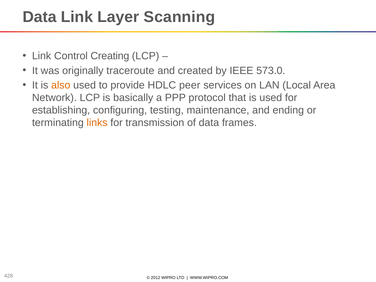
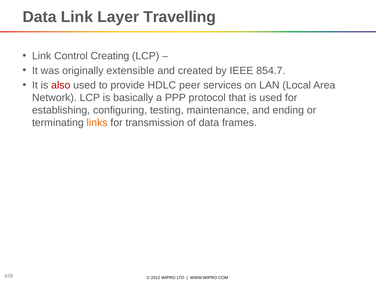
Scanning: Scanning -> Travelling (180, 17)
traceroute: traceroute -> extensible (130, 71)
573.0: 573.0 -> 854.7 (271, 71)
also colour: orange -> red (61, 85)
